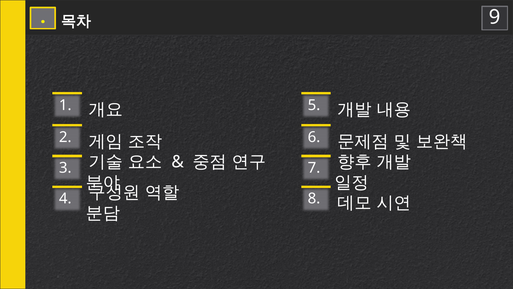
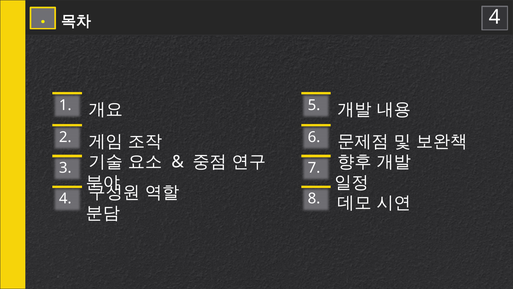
9: 9 -> 4 (495, 17)
